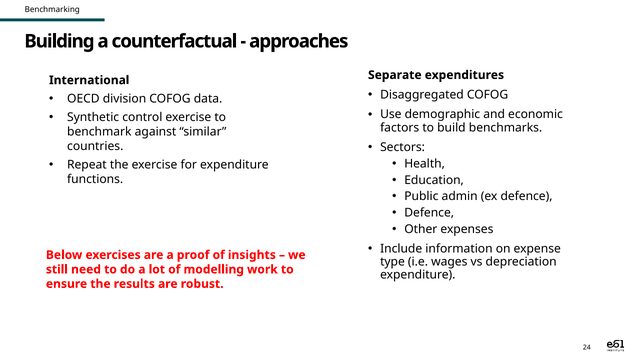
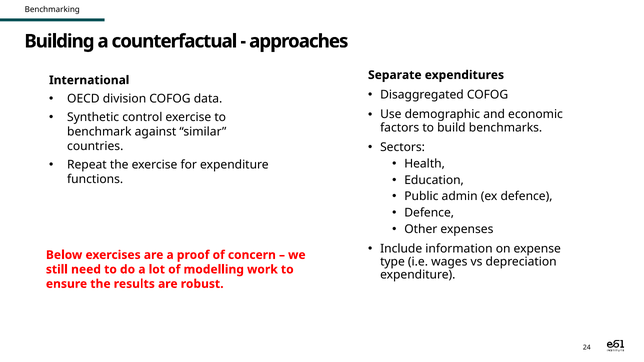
insights: insights -> concern (252, 255)
